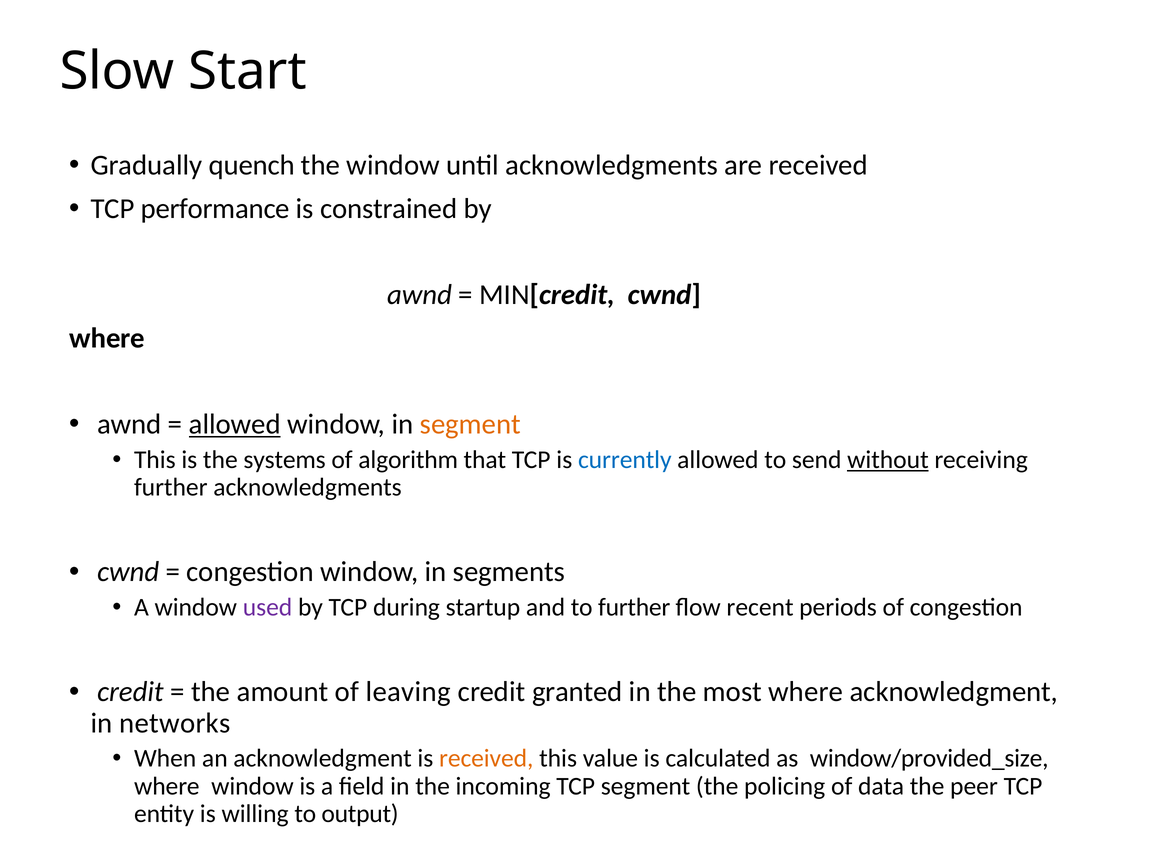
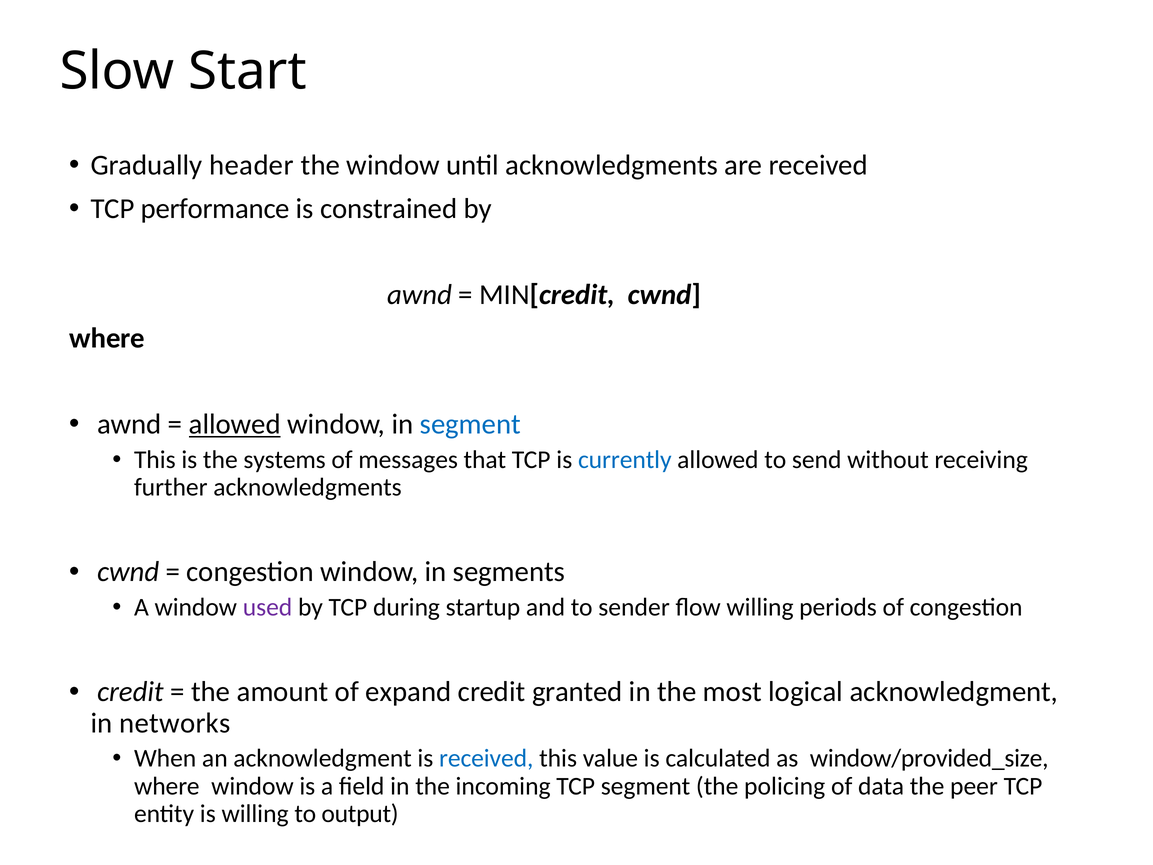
quench: quench -> header (251, 165)
segment colour: orange -> blue (470, 424)
algorithm: algorithm -> messages (408, 460)
without underline: present -> none (888, 460)
to further: further -> sender (634, 607)
flow recent: recent -> willing (760, 607)
leaving: leaving -> expand (408, 692)
most where: where -> logical (806, 692)
received colour: orange -> blue (486, 758)
